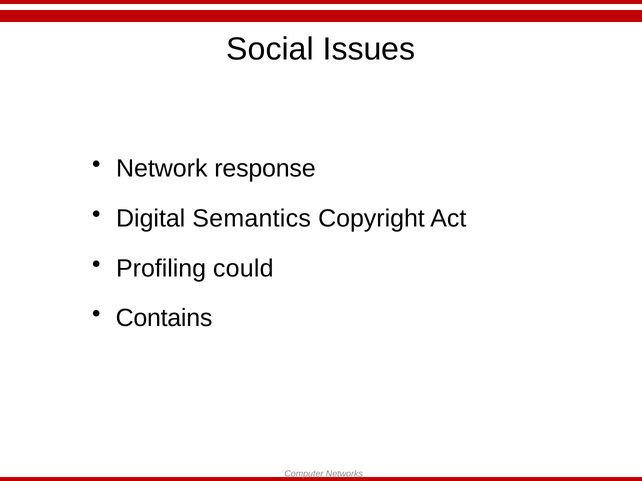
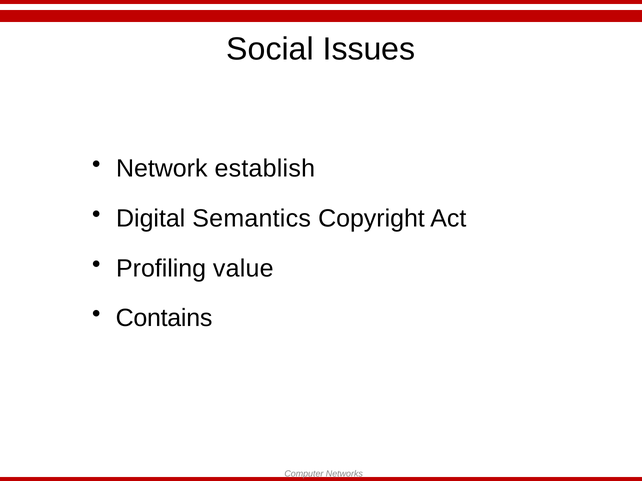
response: response -> establish (265, 169)
could: could -> value (243, 269)
